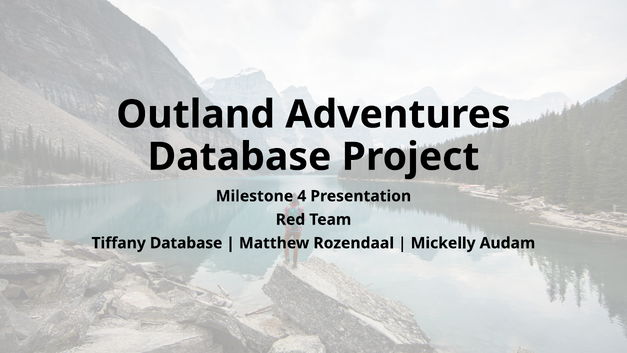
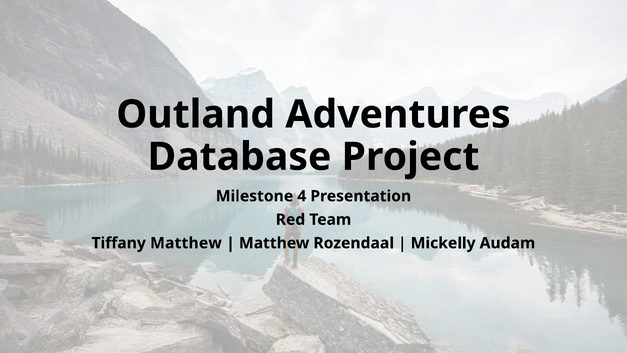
Tiffany Database: Database -> Matthew (186, 243)
